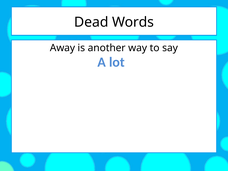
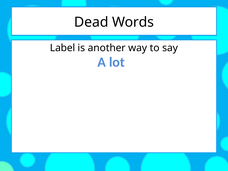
Away: Away -> Label (63, 48)
